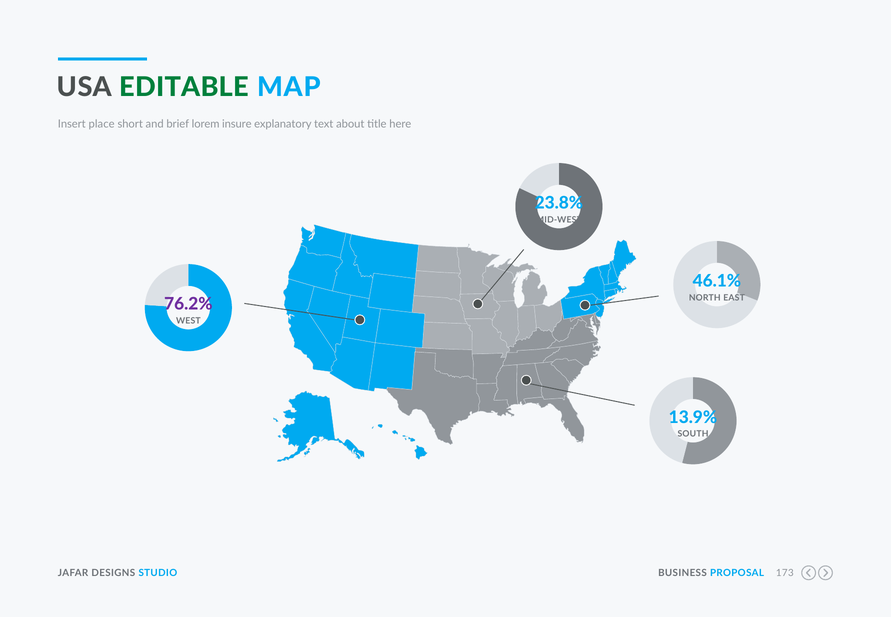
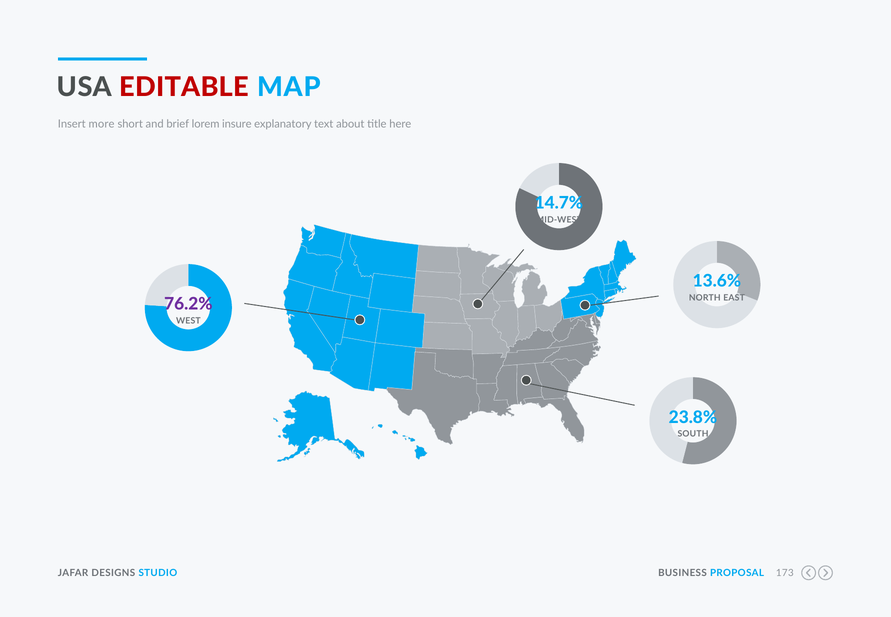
EDITABLE colour: green -> red (184, 87)
place: place -> more (102, 124)
23.8%: 23.8% -> 14.7% (559, 203)
46.1%: 46.1% -> 13.6% (717, 281)
13.9%: 13.9% -> 23.8% (693, 417)
